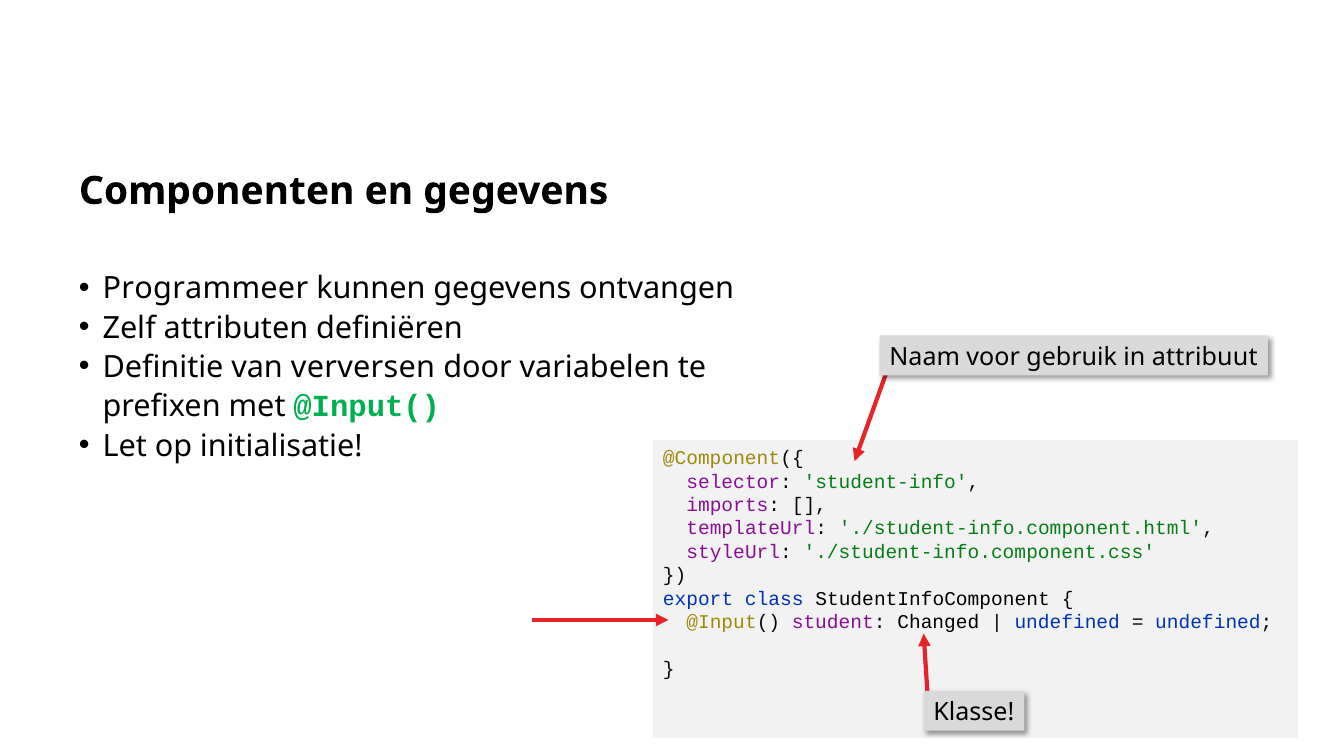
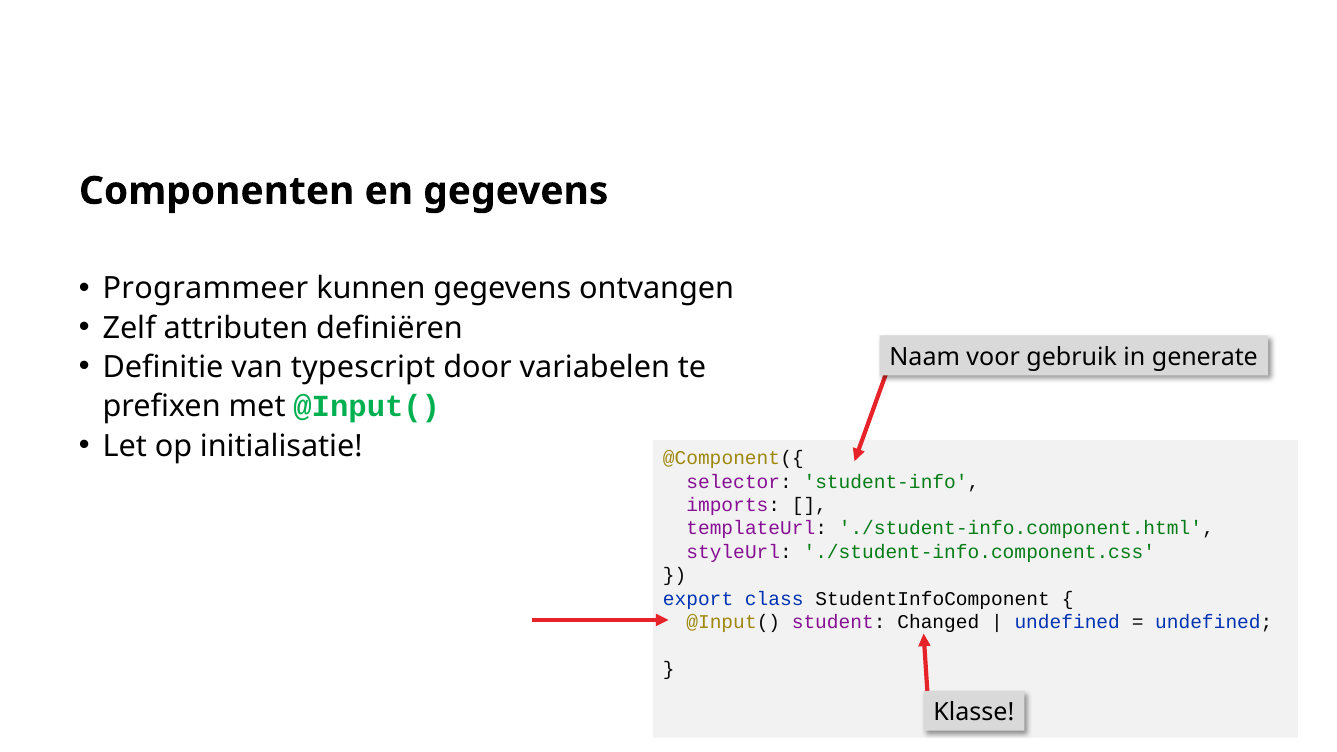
attribuut: attribuut -> generate (1205, 357)
verversen: verversen -> typescript (363, 367)
